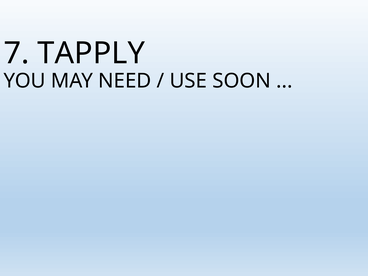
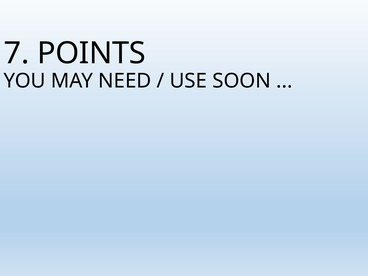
TAPPLY: TAPPLY -> POINTS (91, 53)
